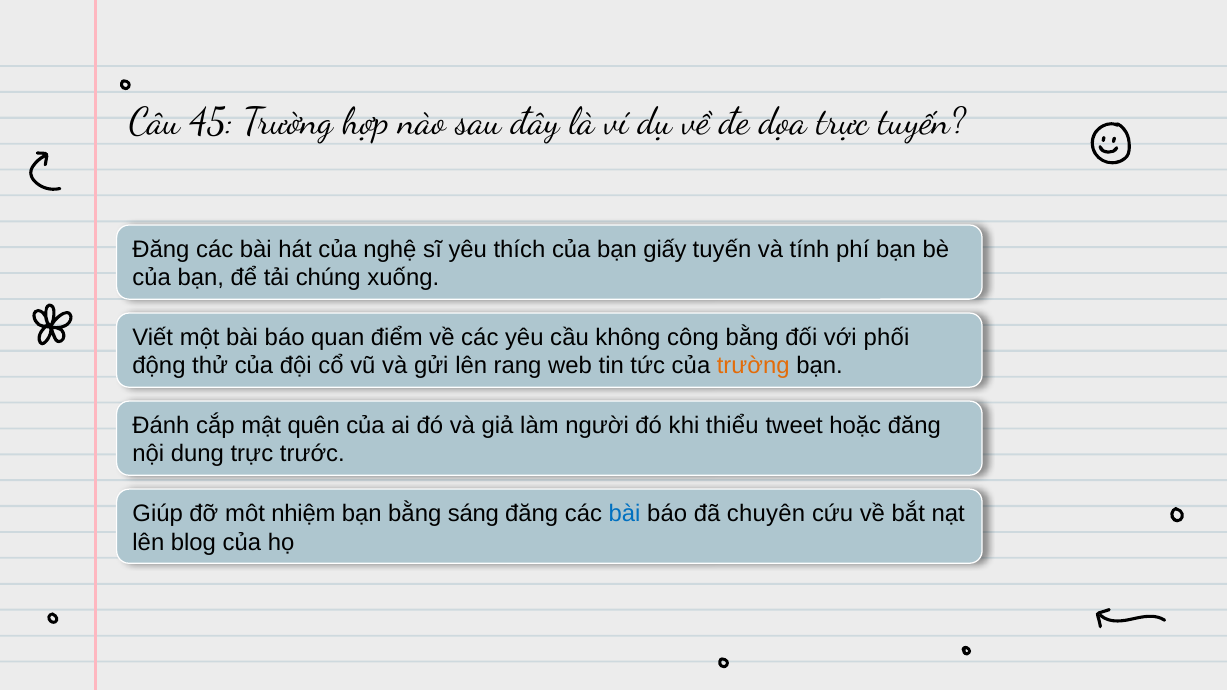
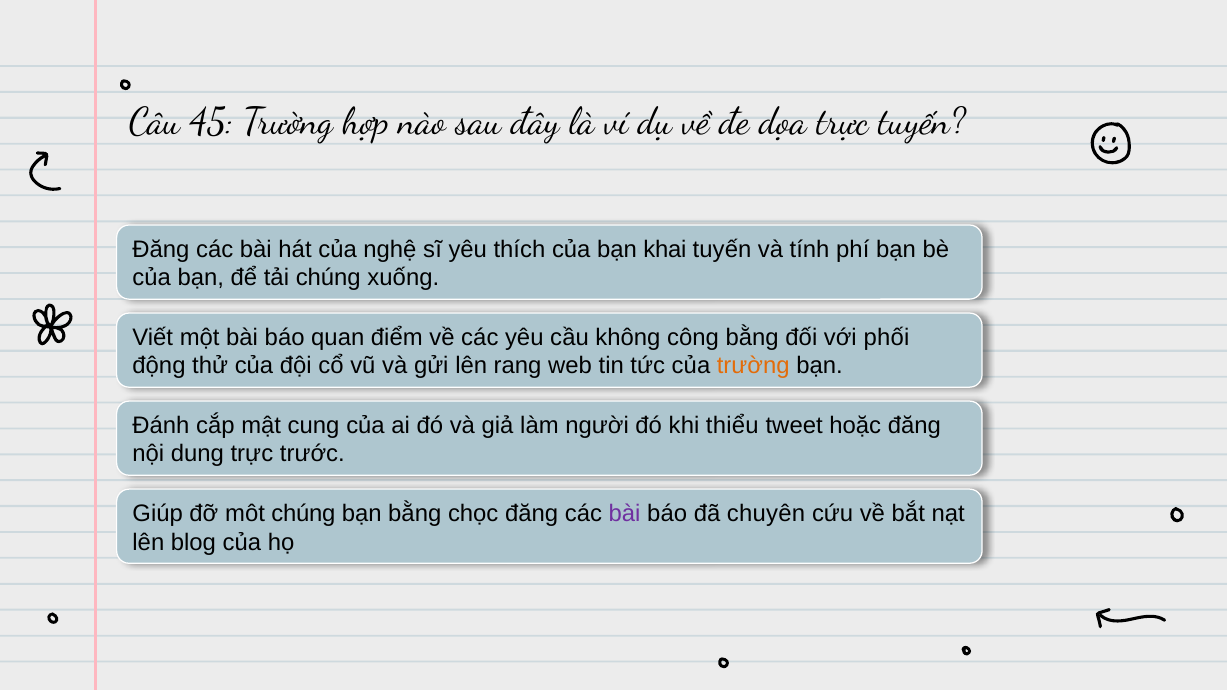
giấy: giấy -> khai (665, 249)
quên: quên -> cung (314, 426)
môt nhiệm: nhiệm -> chúng (303, 514)
sáng: sáng -> chọc (473, 514)
bài colour: blue -> purple (625, 514)
